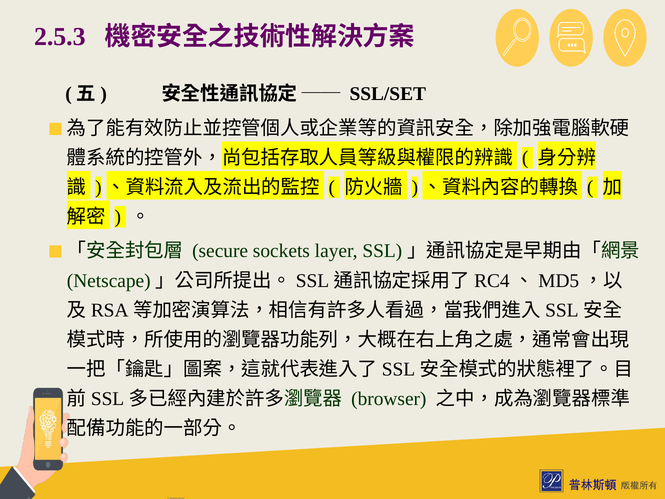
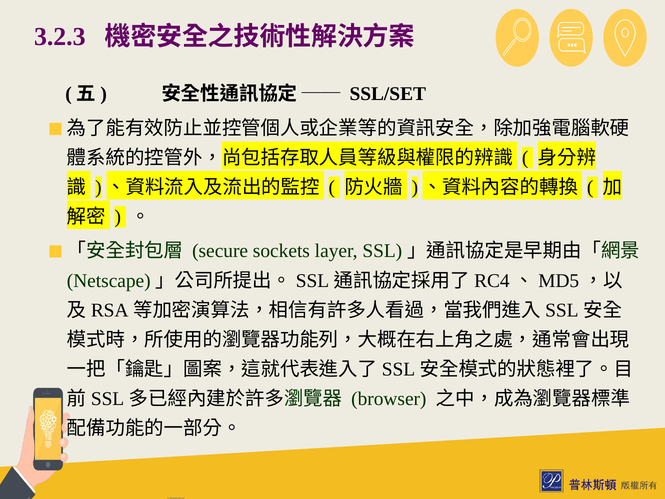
2.5.3: 2.5.3 -> 3.2.3 (60, 37)
